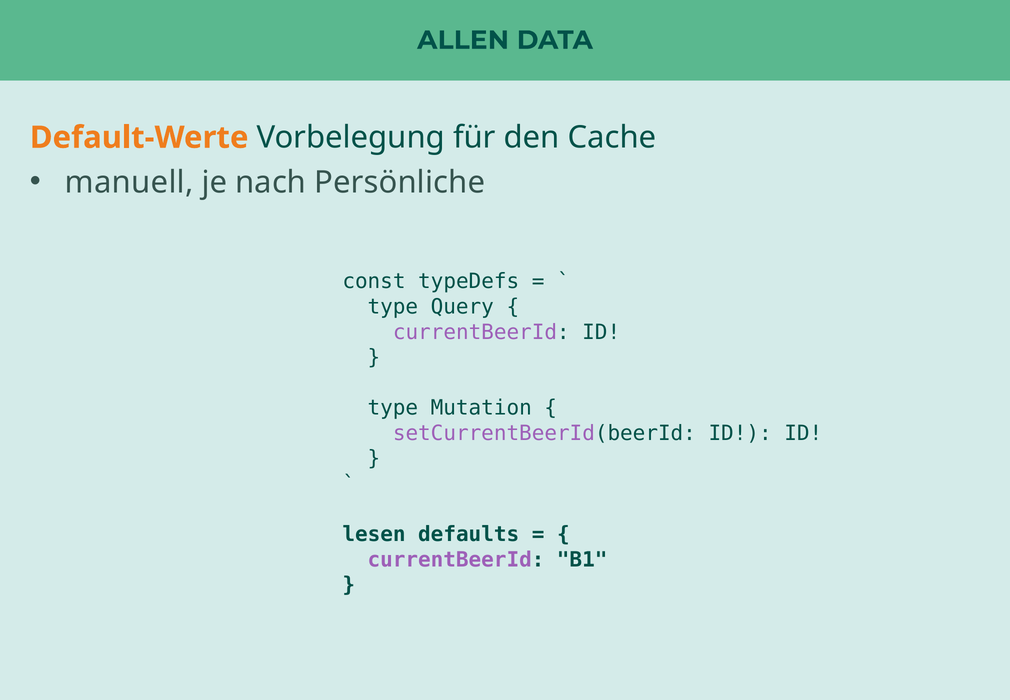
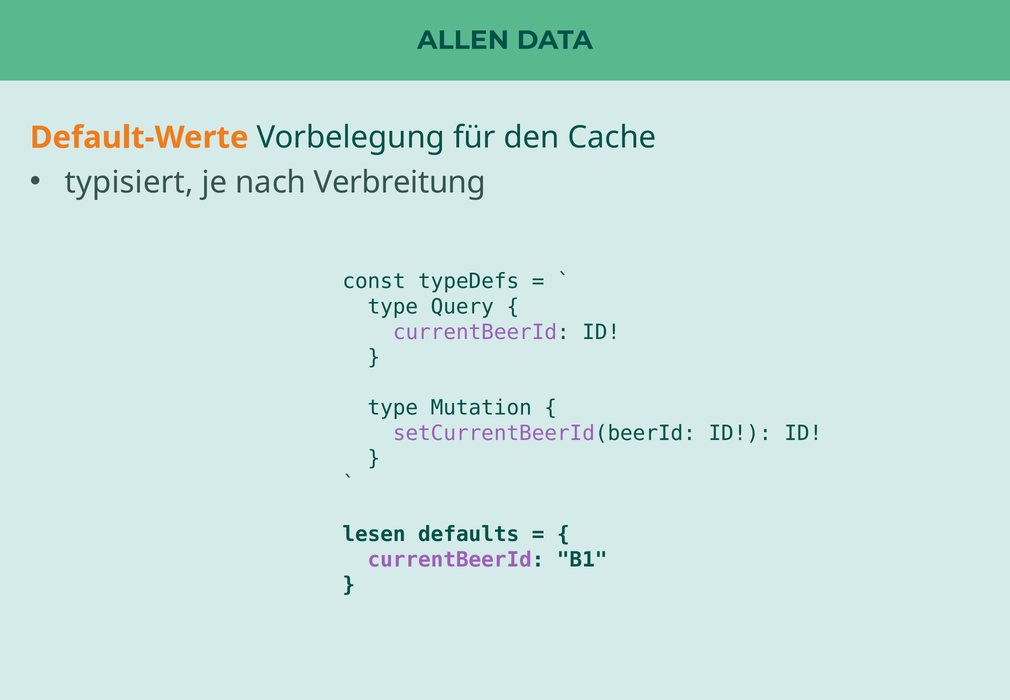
manuell: manuell -> typisiert (129, 182)
Persönliche: Persönliche -> Verbreitung (400, 182)
